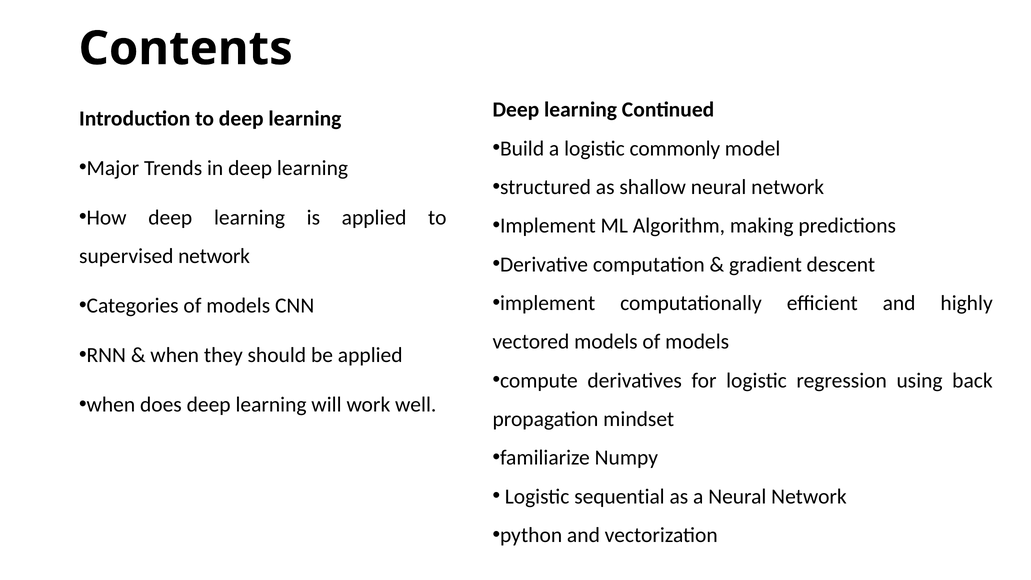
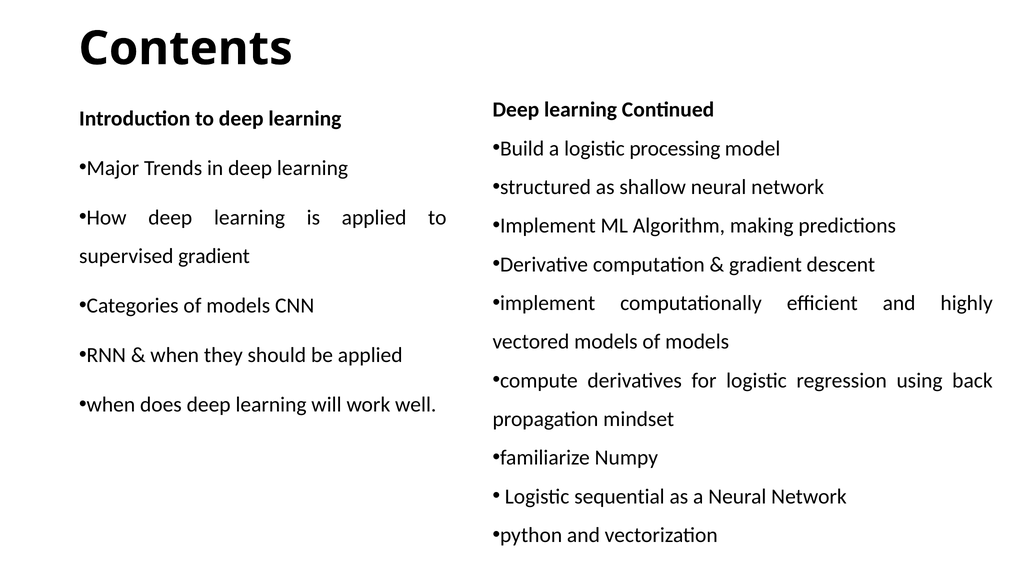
commonly: commonly -> processing (675, 148)
supervised network: network -> gradient (214, 256)
